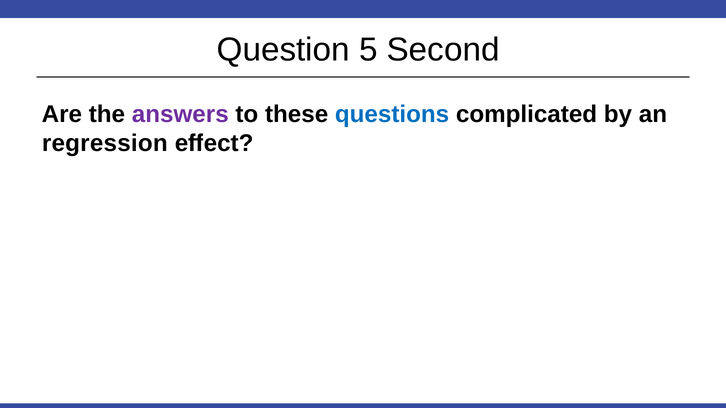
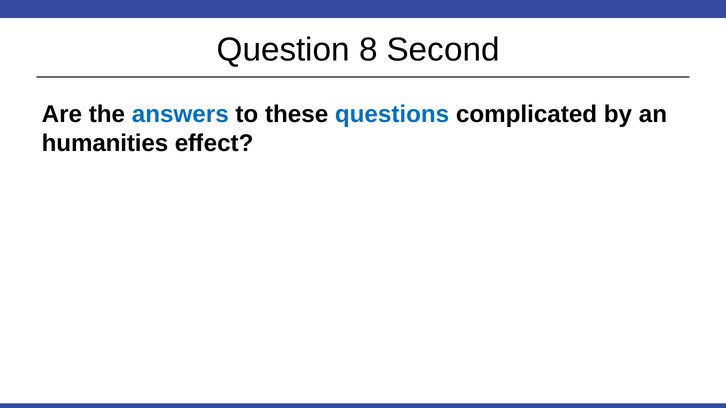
5: 5 -> 8 (368, 50)
answers colour: purple -> blue (180, 114)
regression: regression -> humanities (105, 143)
